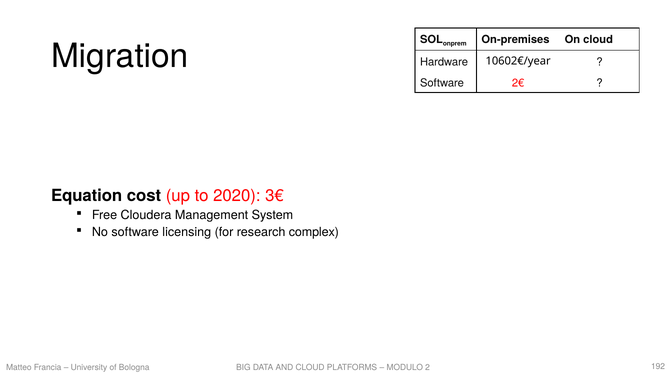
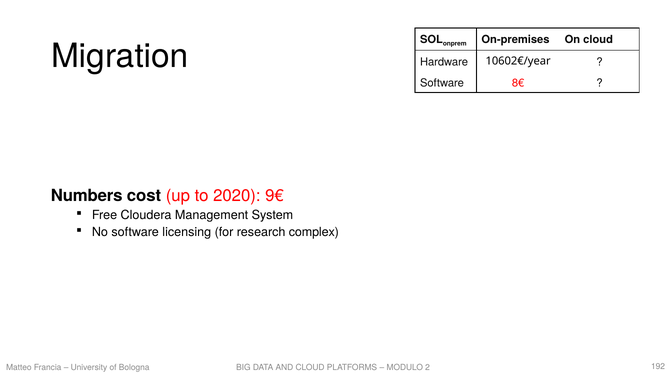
2€: 2€ -> 8€ (518, 83)
Equation: Equation -> Numbers (87, 196)
3€: 3€ -> 9€ (274, 196)
